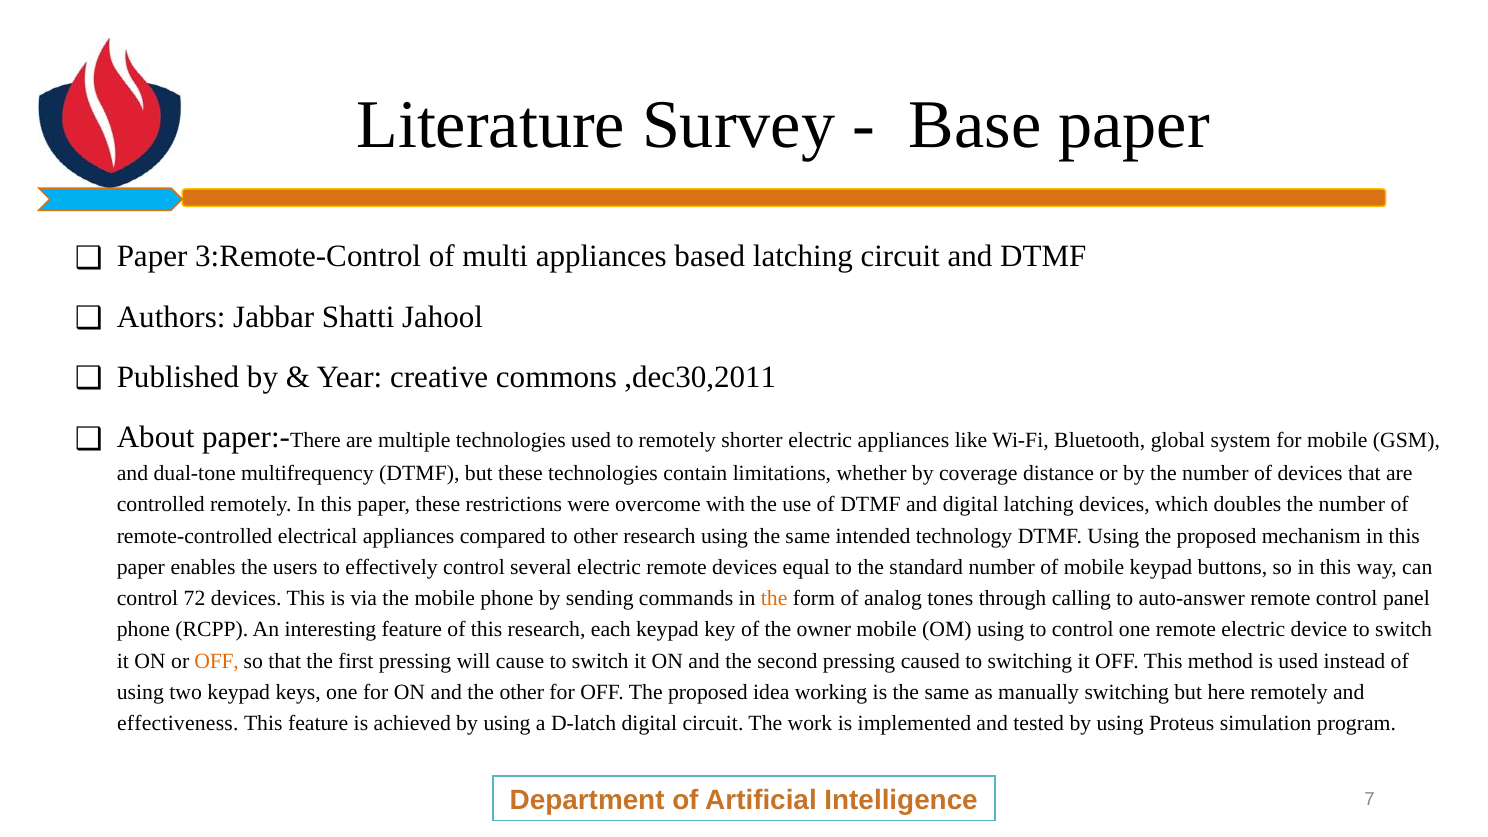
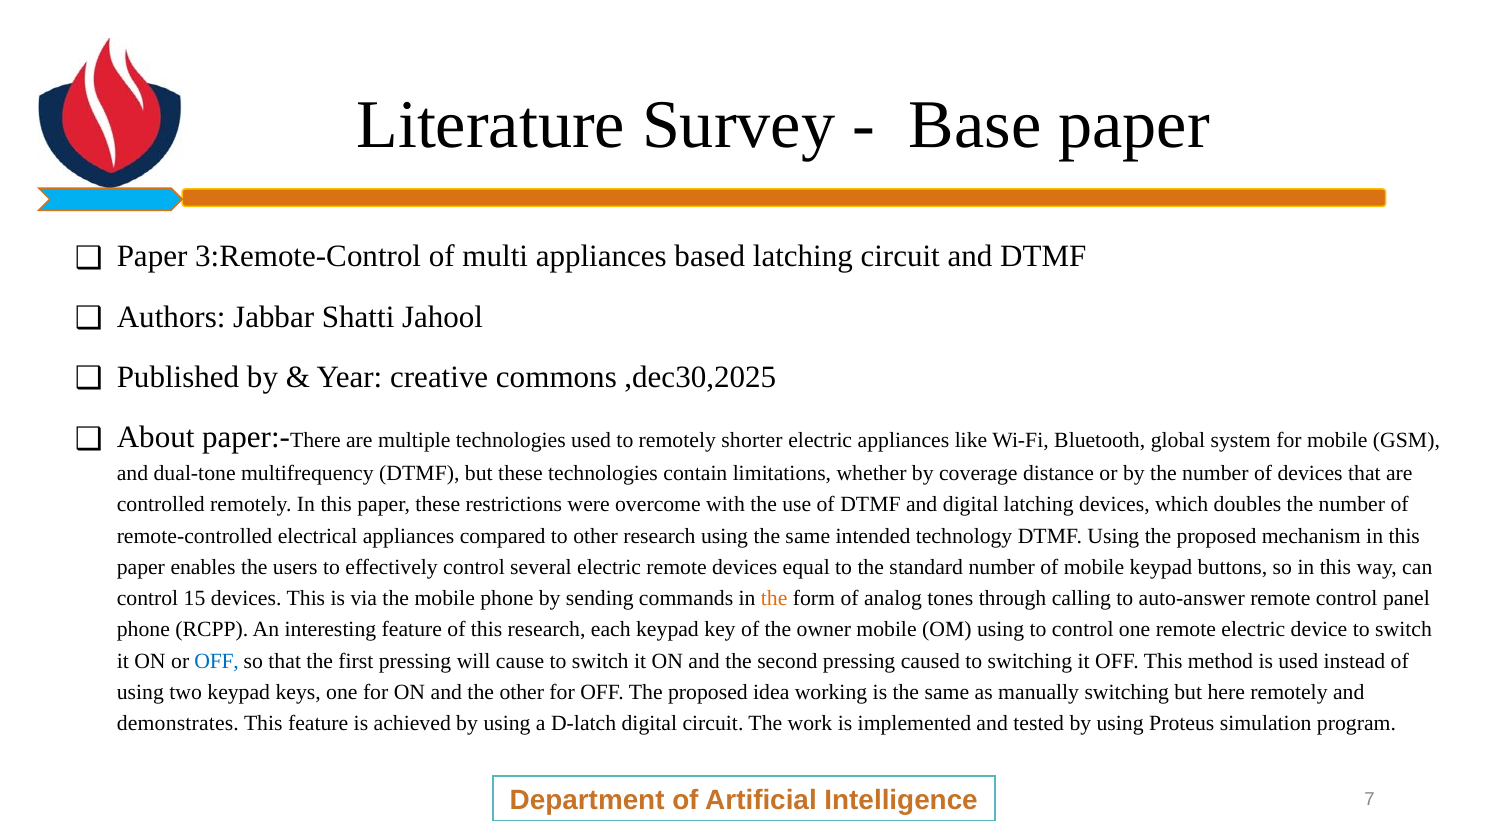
,dec30,2011: ,dec30,2011 -> ,dec30,2025 (700, 377)
72: 72 -> 15 (195, 599)
OFF colour: orange -> blue (217, 661)
effectiveness: effectiveness -> demonstrates (178, 724)
